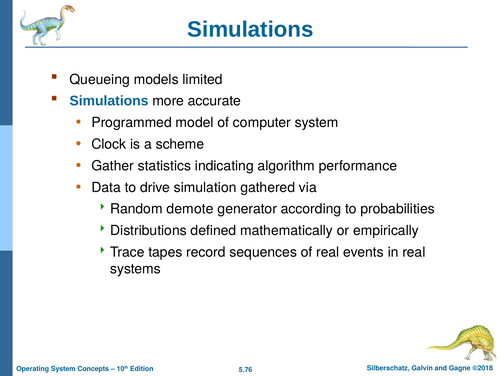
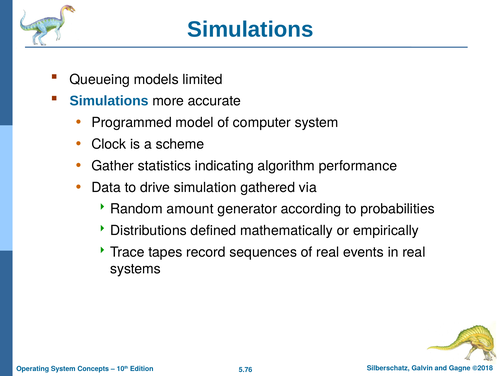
demote: demote -> amount (190, 209)
